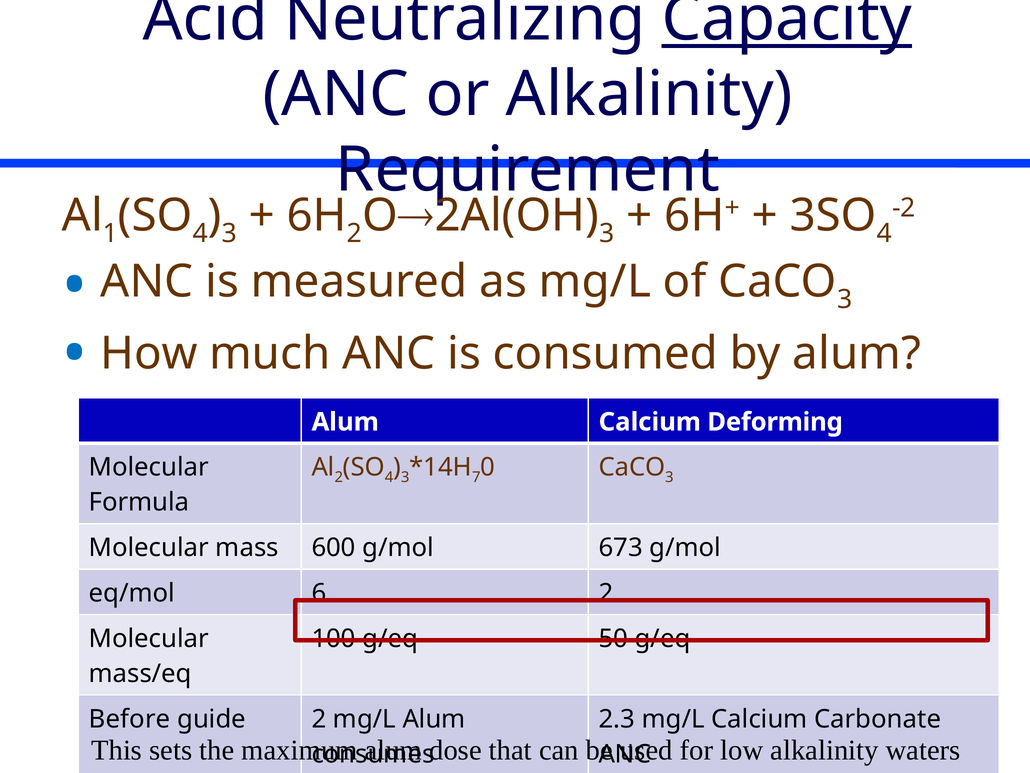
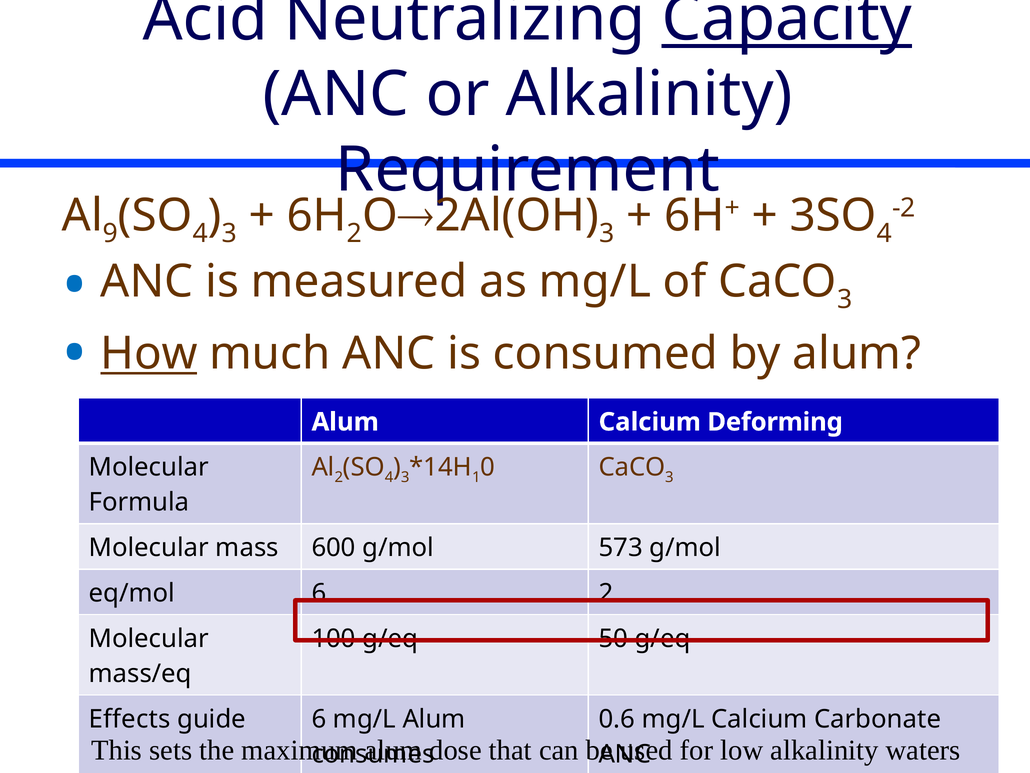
1: 1 -> 9 (110, 233)
How underline: none -> present (149, 353)
7: 7 -> 1 (476, 477)
673: 673 -> 573 (621, 548)
Before: Before -> Effects (130, 719)
guide 2: 2 -> 6 (319, 719)
2.3: 2.3 -> 0.6 (617, 719)
